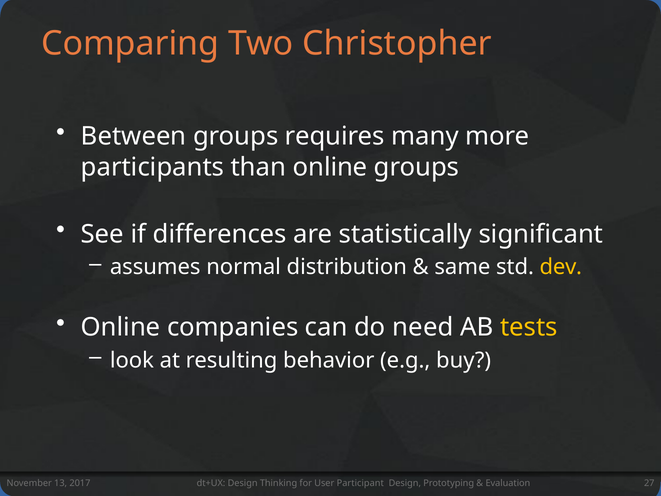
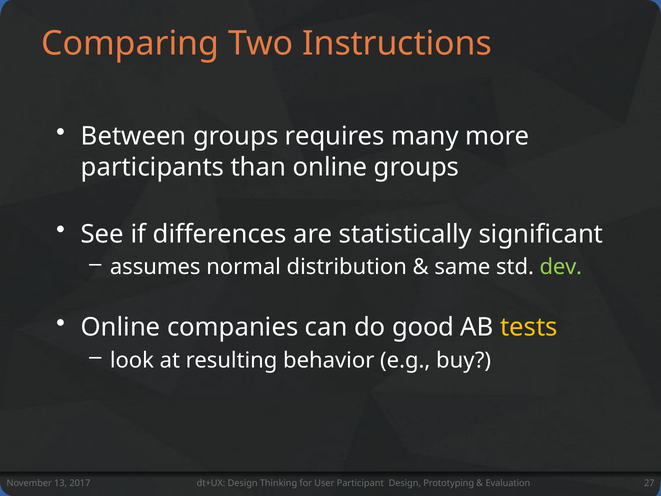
Christopher: Christopher -> Instructions (397, 44)
dev colour: yellow -> light green (561, 267)
need: need -> good (423, 327)
